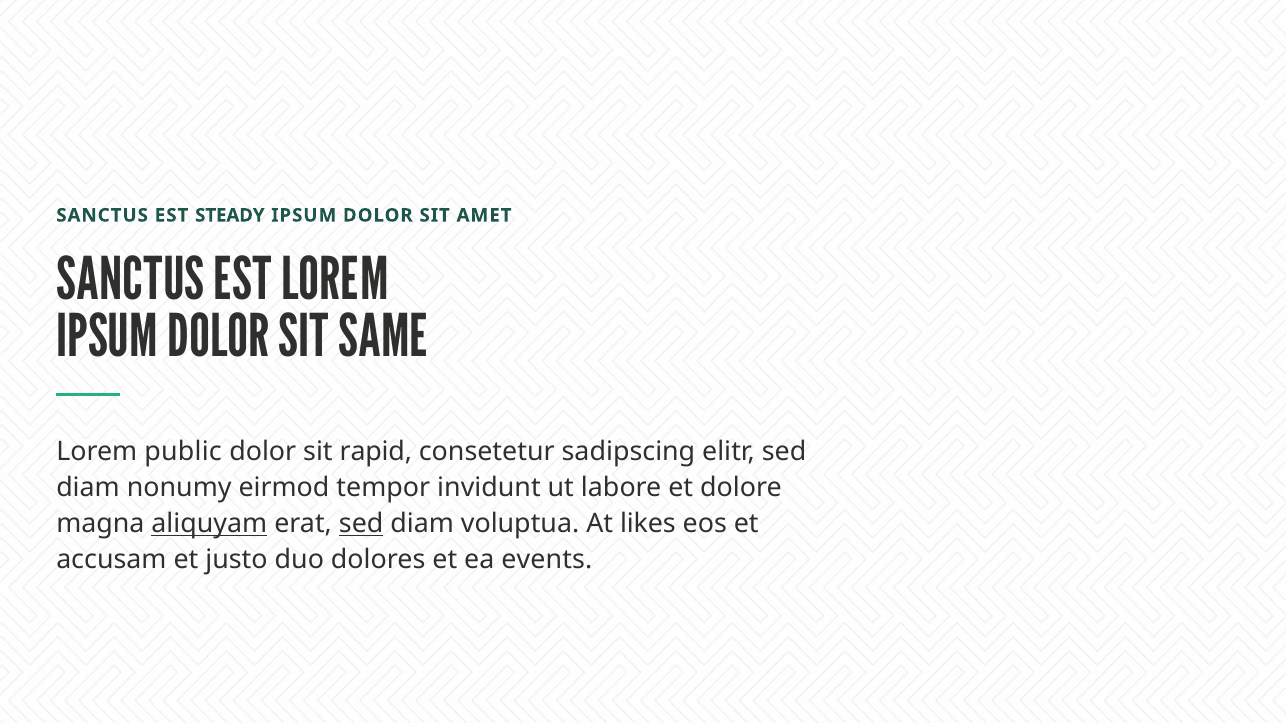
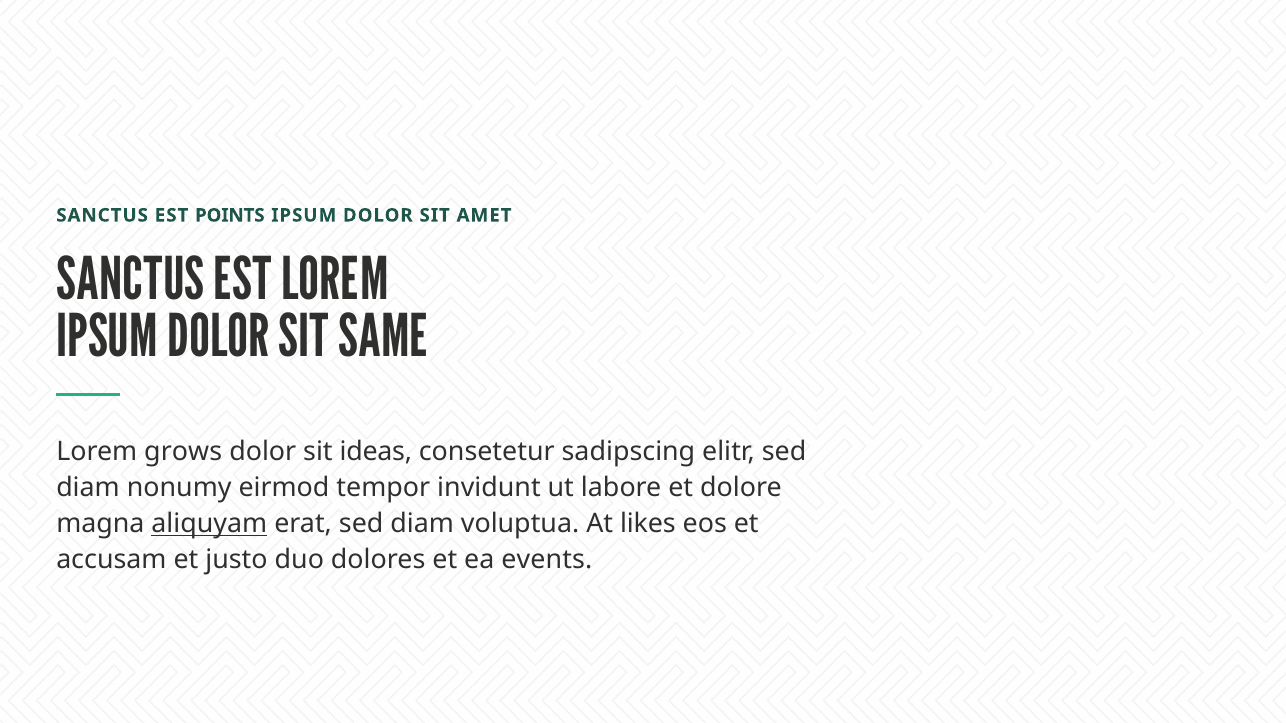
STEADY: STEADY -> POINTS (230, 215)
public: public -> grows (183, 452)
rapid: rapid -> ideas (376, 452)
sed underline: present -> none (361, 524)
